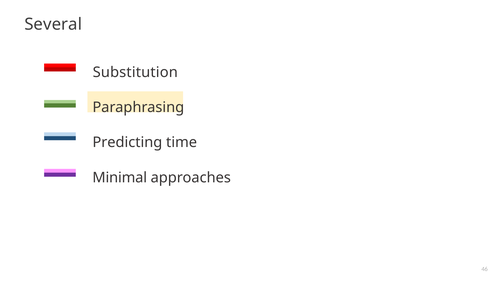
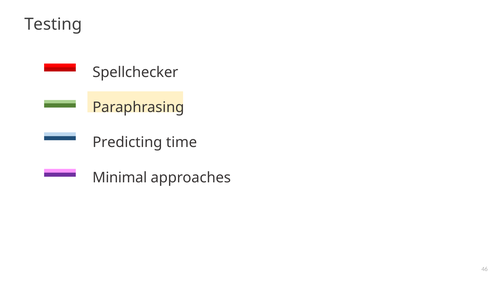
Several: Several -> Testing (53, 24)
Substitution: Substitution -> Spellchecker (135, 73)
